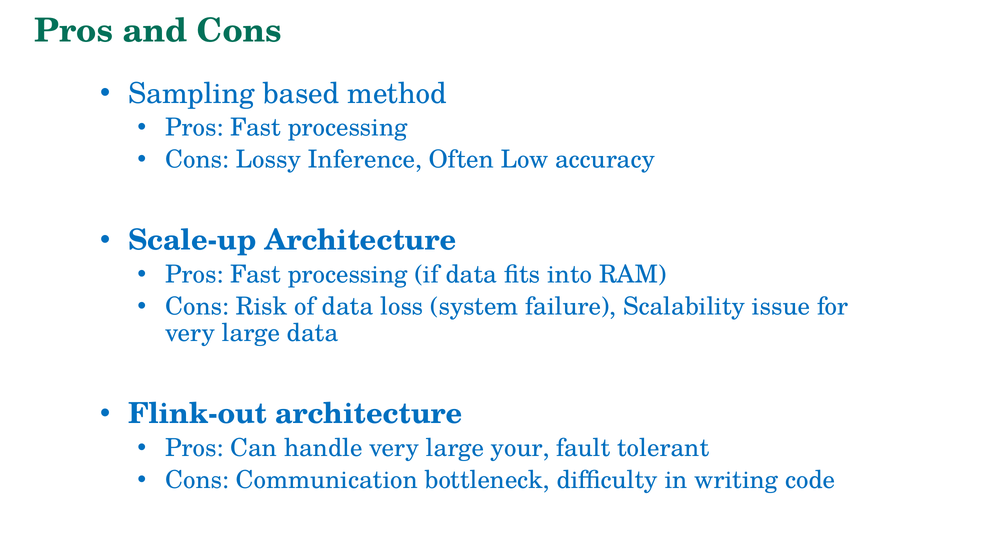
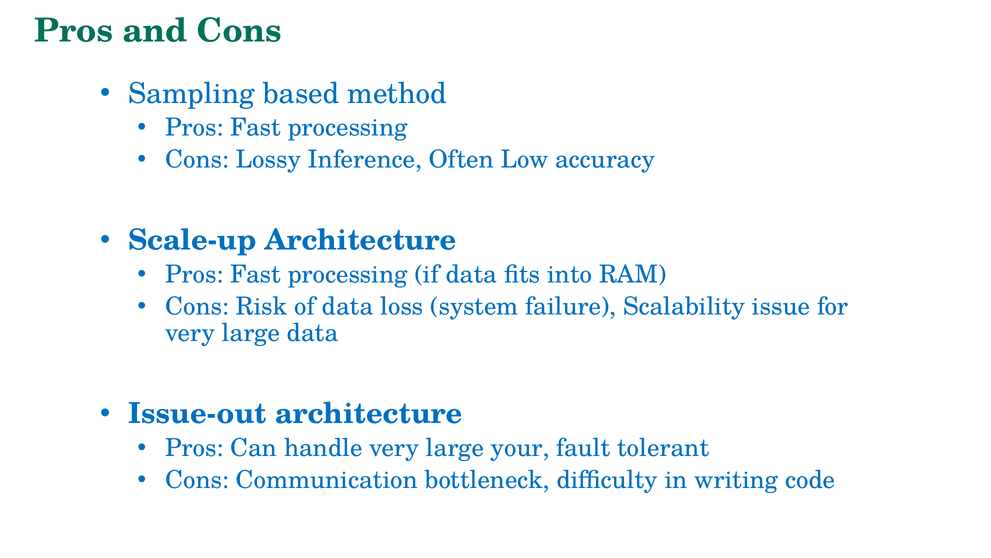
Flink-out: Flink-out -> Issue-out (197, 413)
